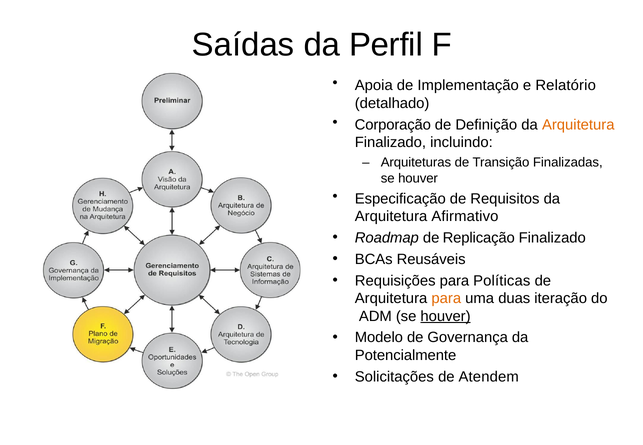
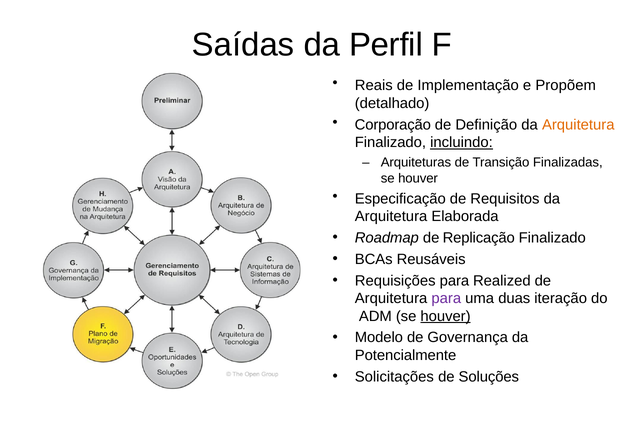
Apoia: Apoia -> Reais (374, 86)
Relatório: Relatório -> Propõem (566, 86)
incluindo underline: none -> present (461, 143)
Afirmativo: Afirmativo -> Elaborada (465, 217)
Políticas: Políticas -> Realized (502, 281)
para colour: orange -> purple (446, 299)
Atendem: Atendem -> Soluções (489, 377)
